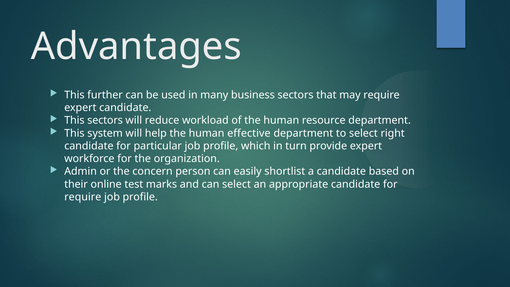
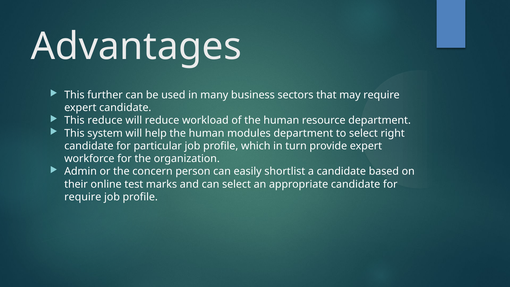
This sectors: sectors -> reduce (105, 120)
effective: effective -> modules (249, 133)
